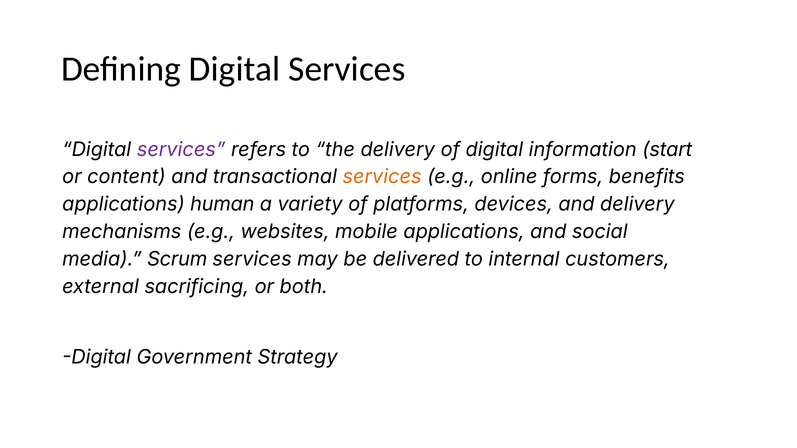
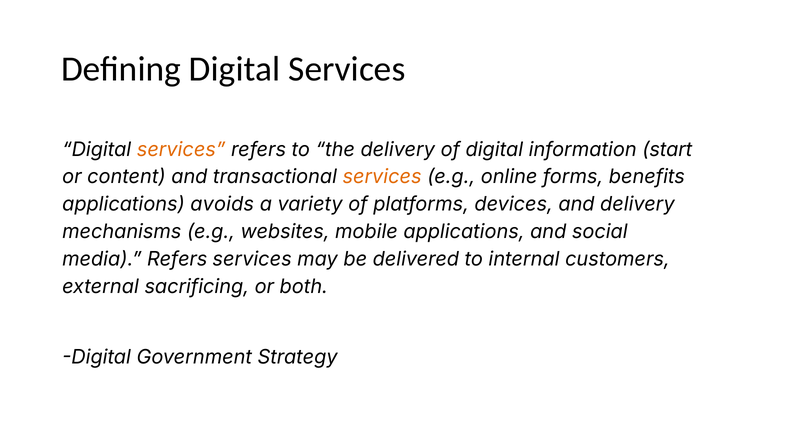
services colour: purple -> orange (181, 150)
human: human -> avoids (222, 205)
media Scrum: Scrum -> Refers (177, 260)
